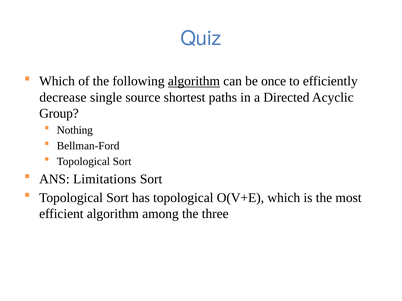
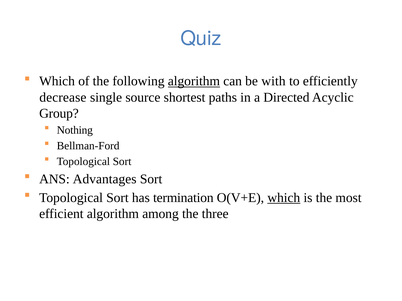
once: once -> with (273, 81)
Limitations: Limitations -> Advantages (105, 179)
has topological: topological -> termination (183, 198)
which underline: none -> present (284, 198)
